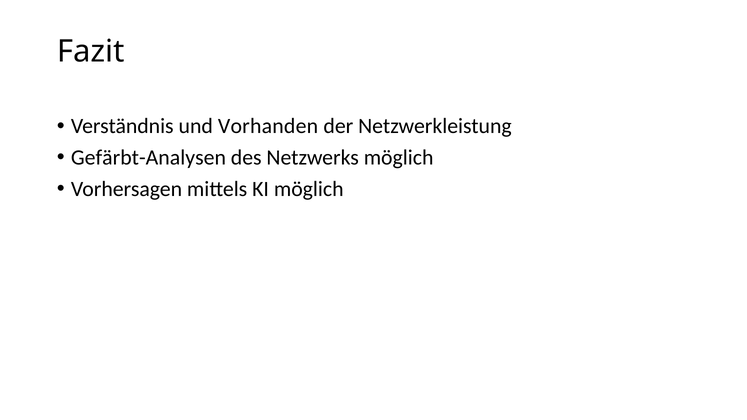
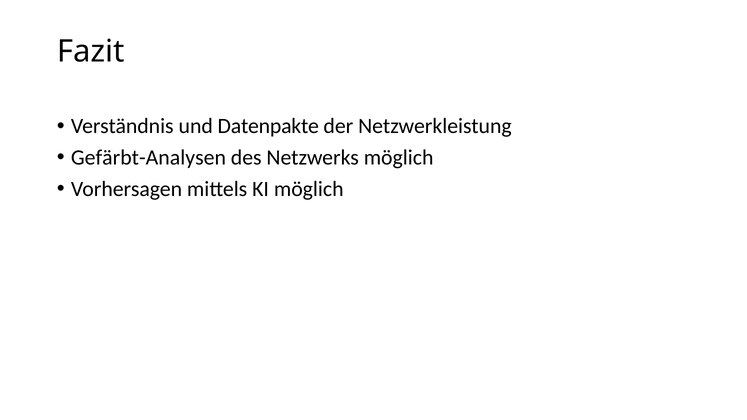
Vorhanden: Vorhanden -> Datenpakte (268, 126)
